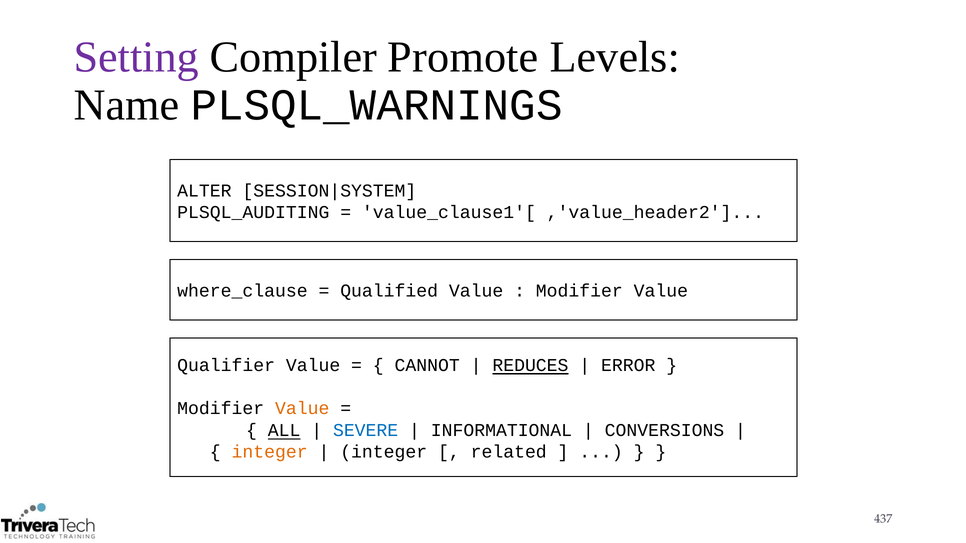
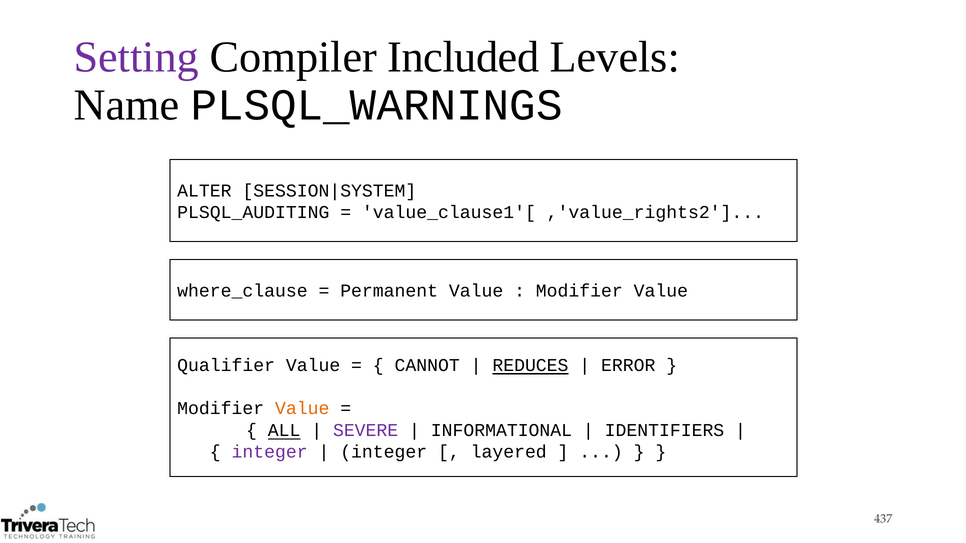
Promote: Promote -> Included (463, 57)
,'value_header2: ,'value_header2 -> ,'value_rights2 (655, 213)
Qualified: Qualified -> Permanent (389, 291)
SEVERE colour: blue -> purple (366, 430)
CONVERSIONS: CONVERSIONS -> IDENTIFIERS (664, 430)
integer colour: orange -> purple (270, 452)
related: related -> layered (509, 452)
